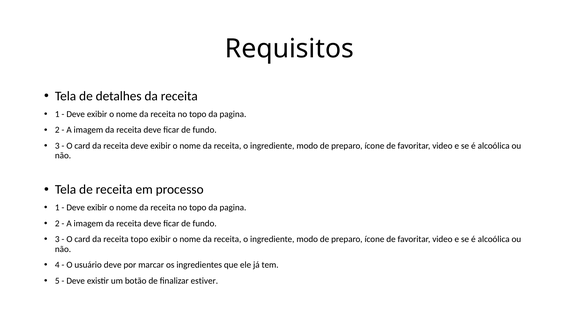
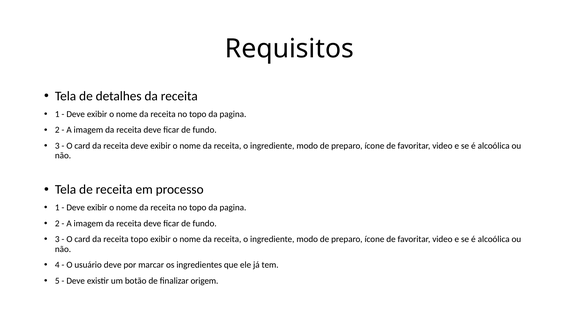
estiver: estiver -> origem (204, 280)
